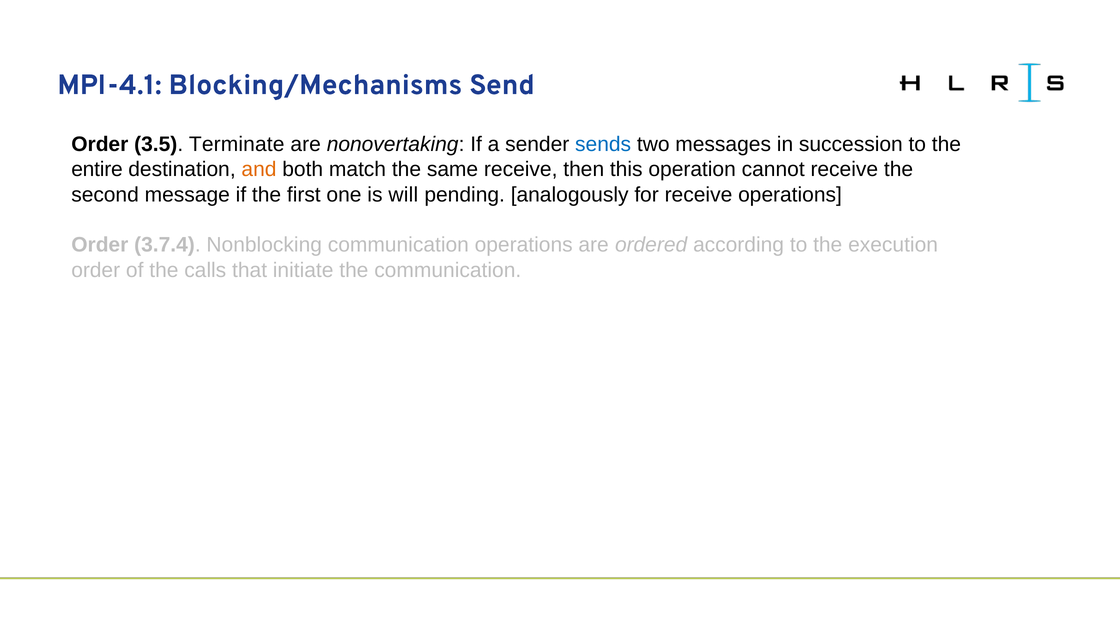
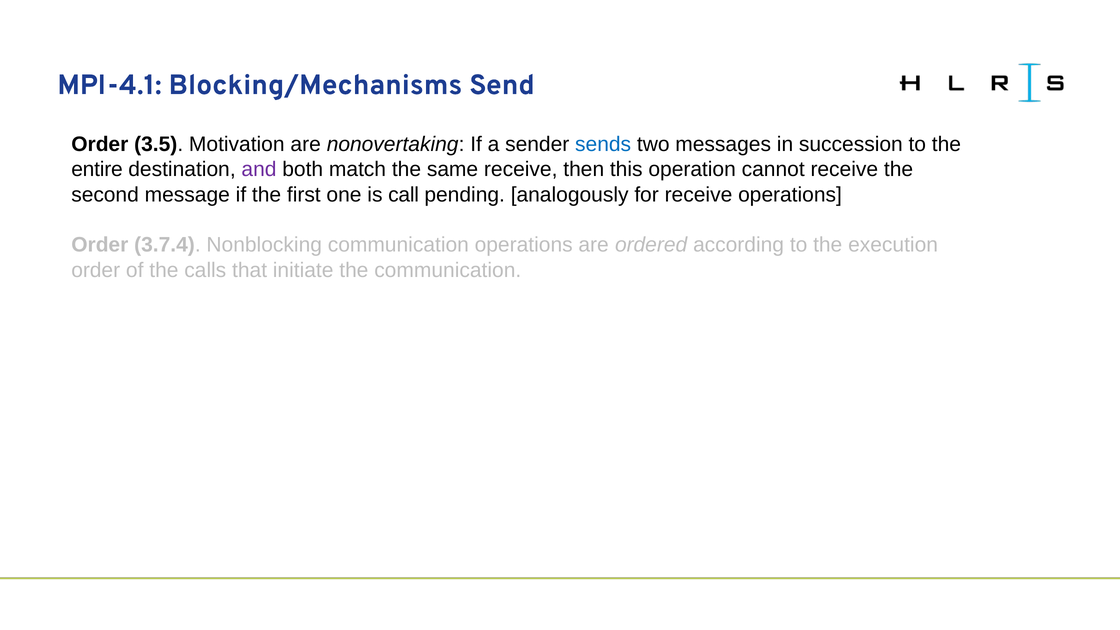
Terminate: Terminate -> Motivation (237, 144)
and colour: orange -> purple (259, 169)
will: will -> call (404, 195)
